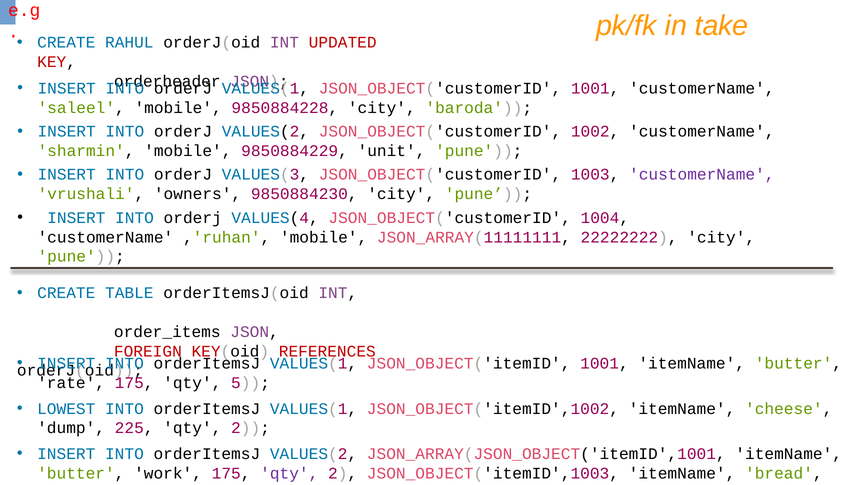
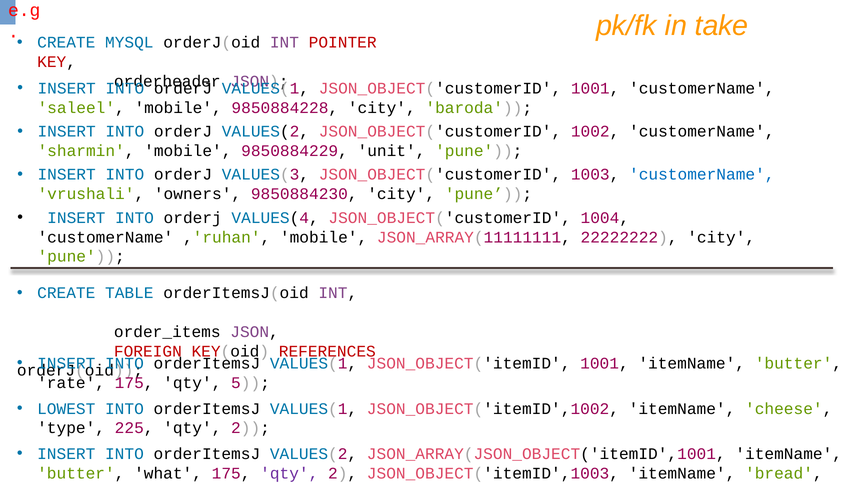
RAHUL: RAHUL -> MYSQL (129, 43)
UPDATED: UPDATED -> POINTER (343, 43)
customerName colour: purple -> blue (702, 175)
dump: dump -> type (71, 428)
work: work -> what (168, 473)
